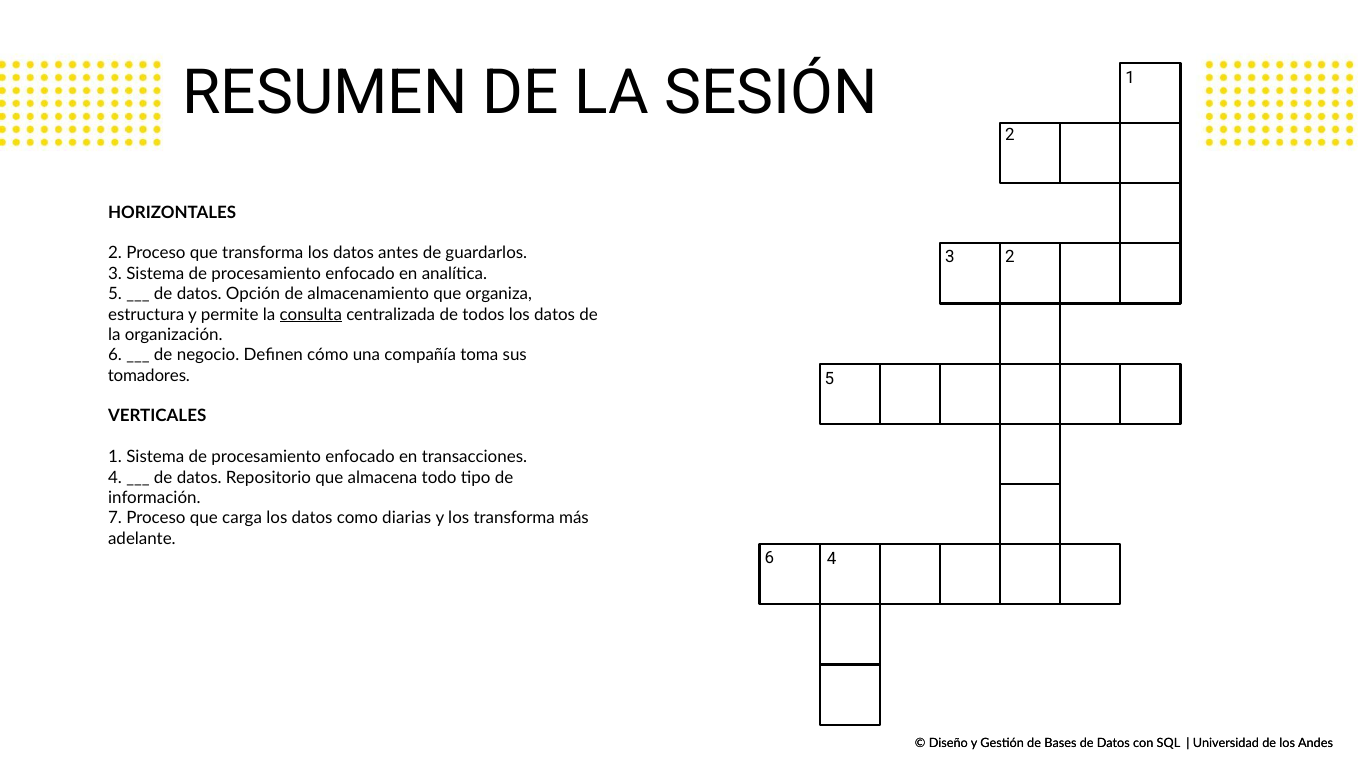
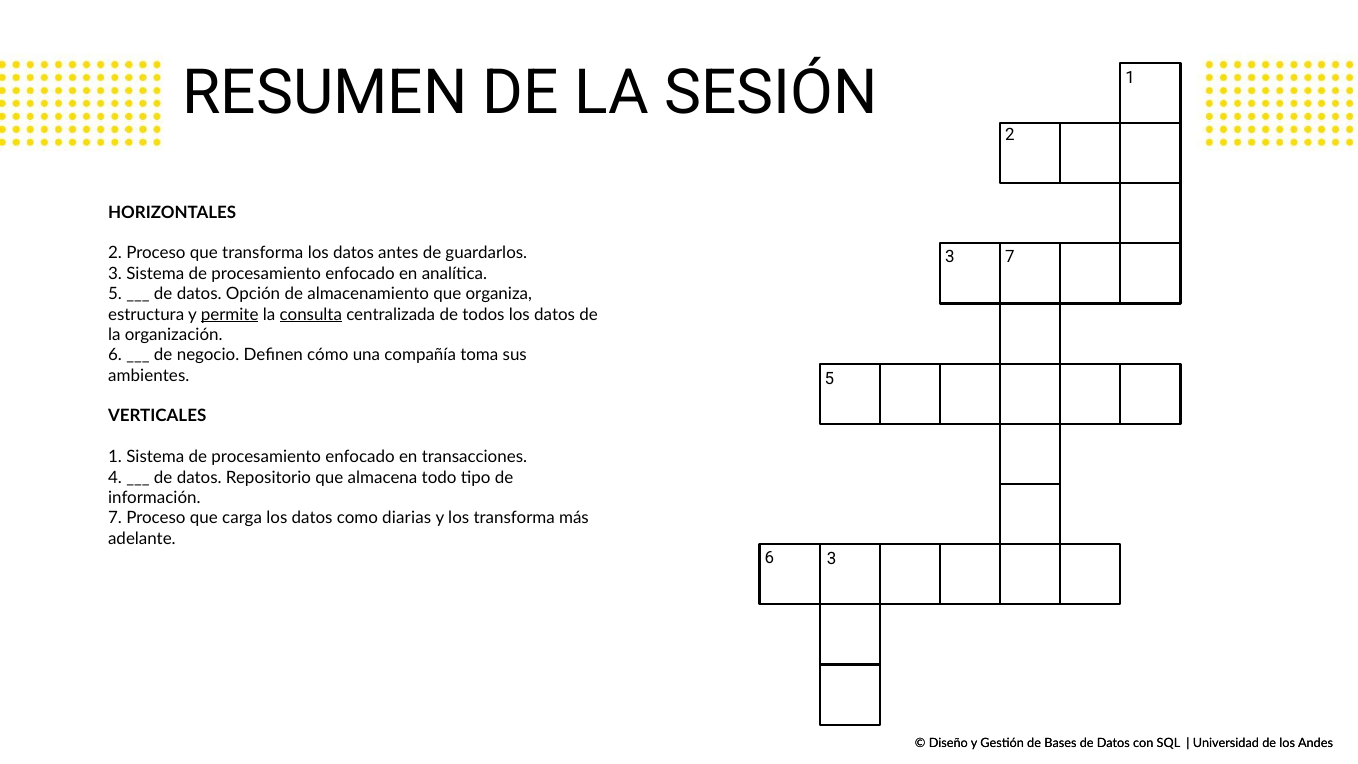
3 2: 2 -> 7 (1010, 257)
permite underline: none -> present (230, 314)
tomadores: tomadores -> ambientes (149, 376)
6 4: 4 -> 3 (832, 559)
